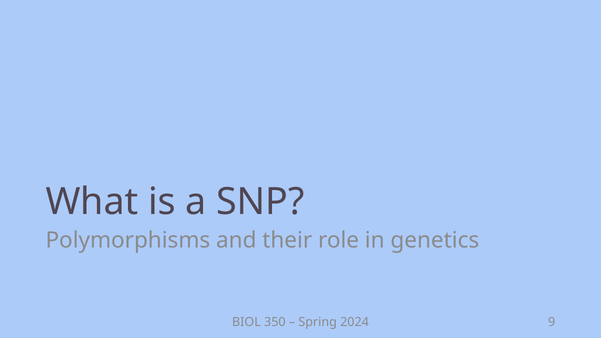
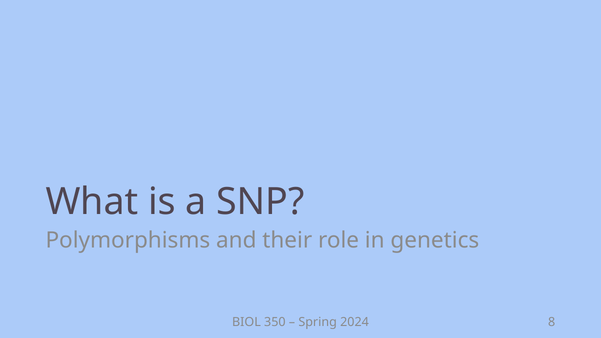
9: 9 -> 8 (552, 322)
